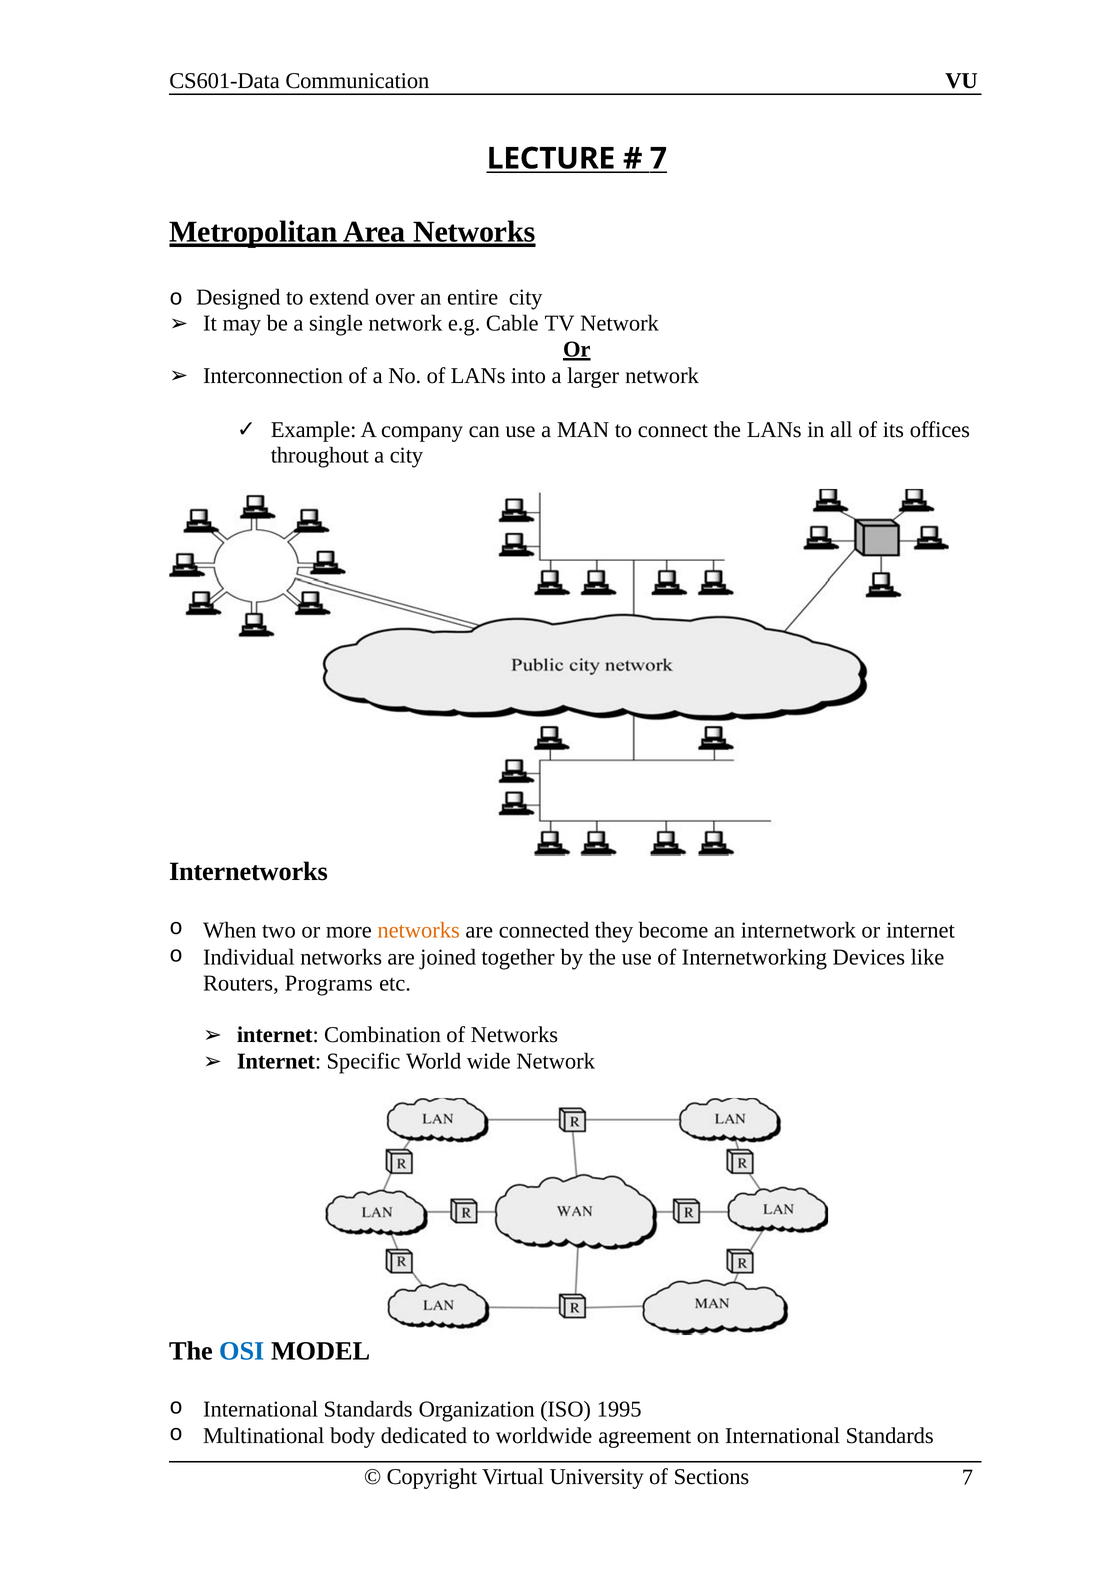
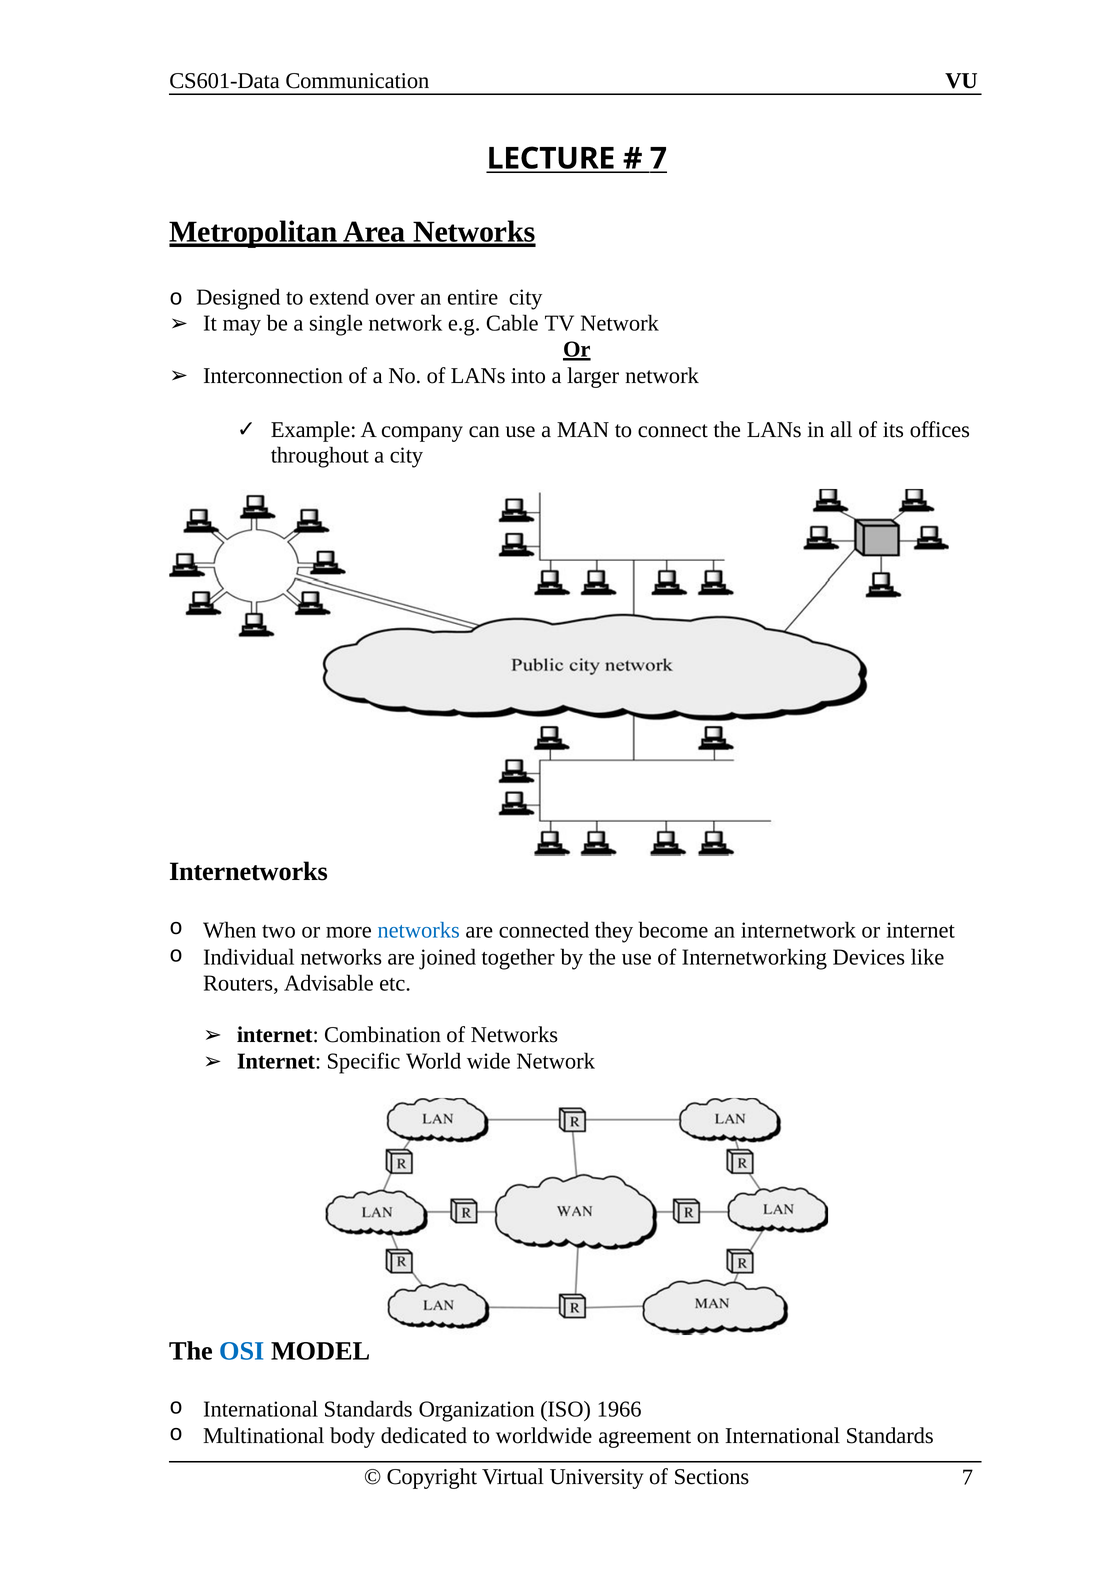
networks colour: orange -> blue (419, 930)
Programs: Programs -> Advisable (329, 983)
1995: 1995 -> 1966 (619, 1409)
